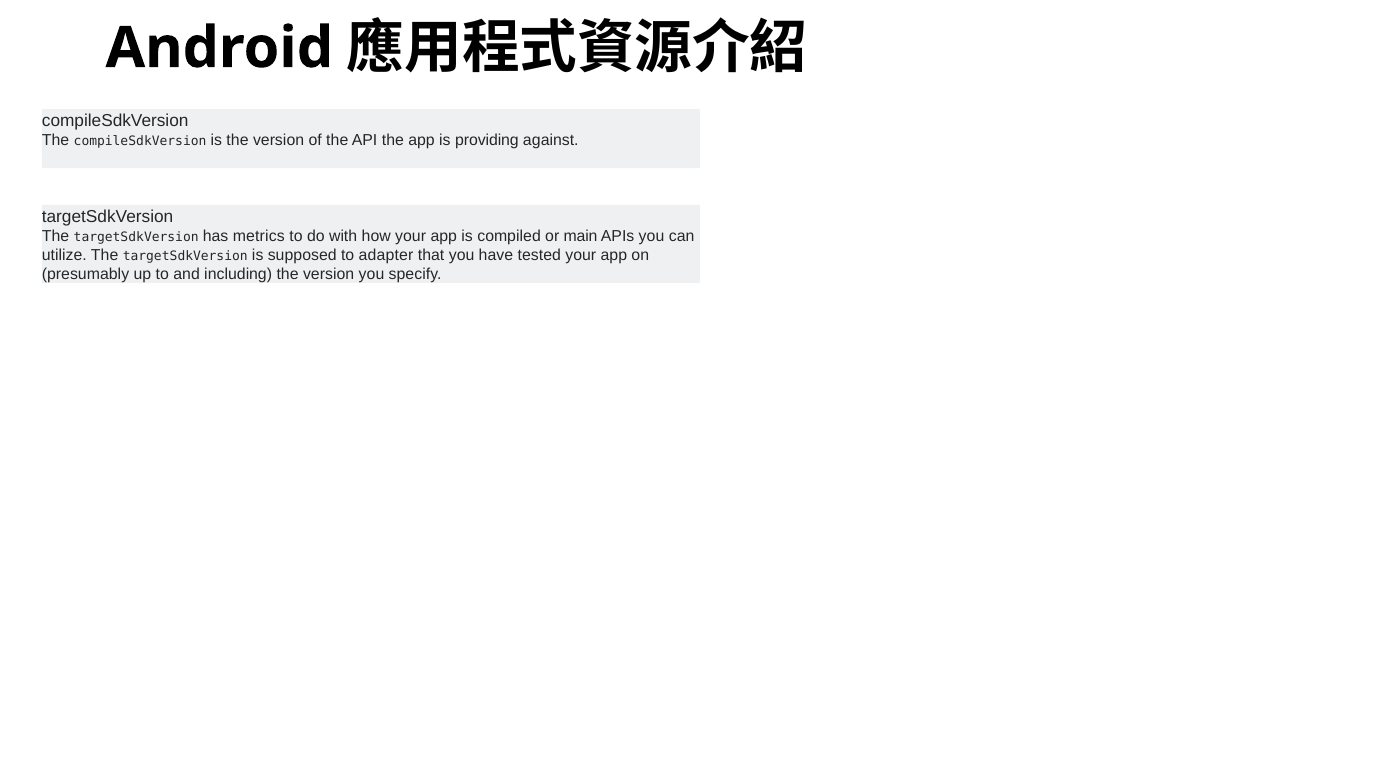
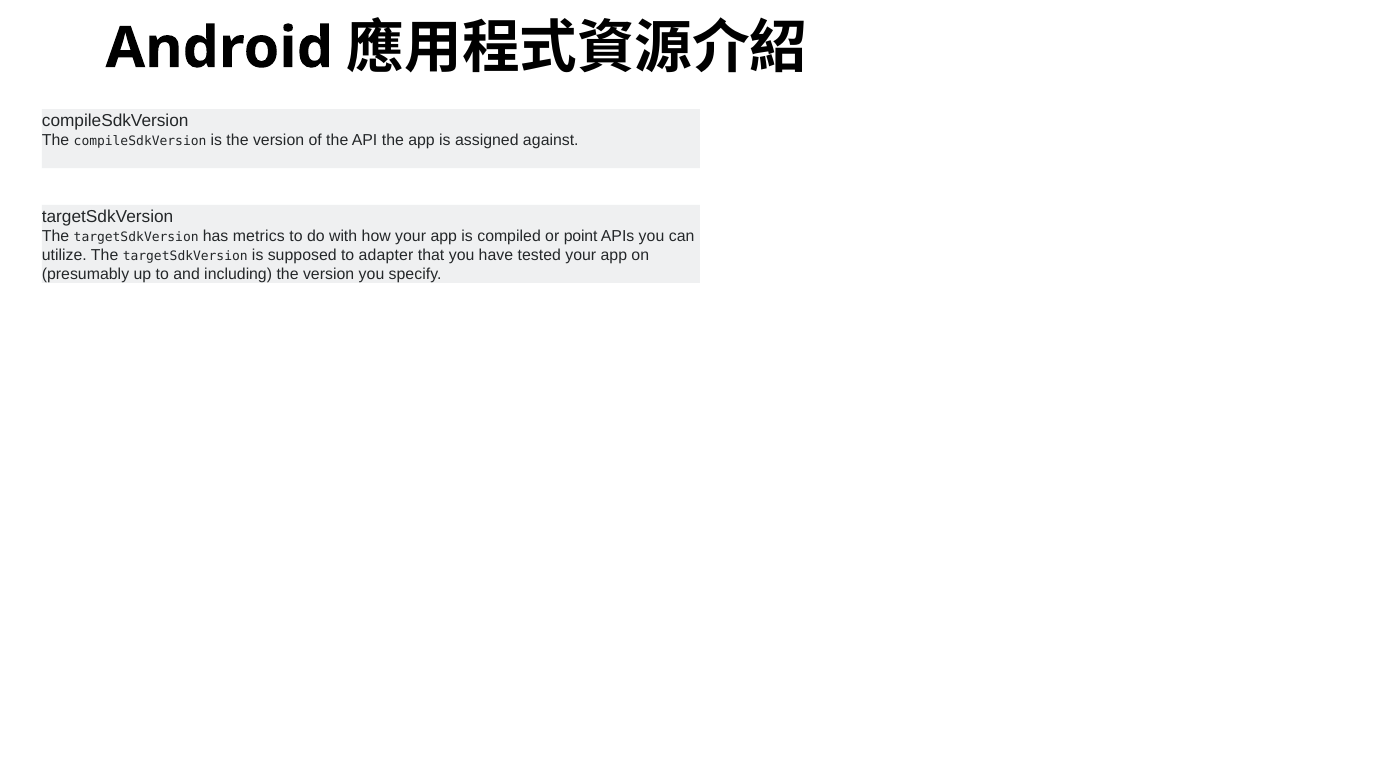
providing: providing -> assigned (487, 141)
main: main -> point (581, 236)
